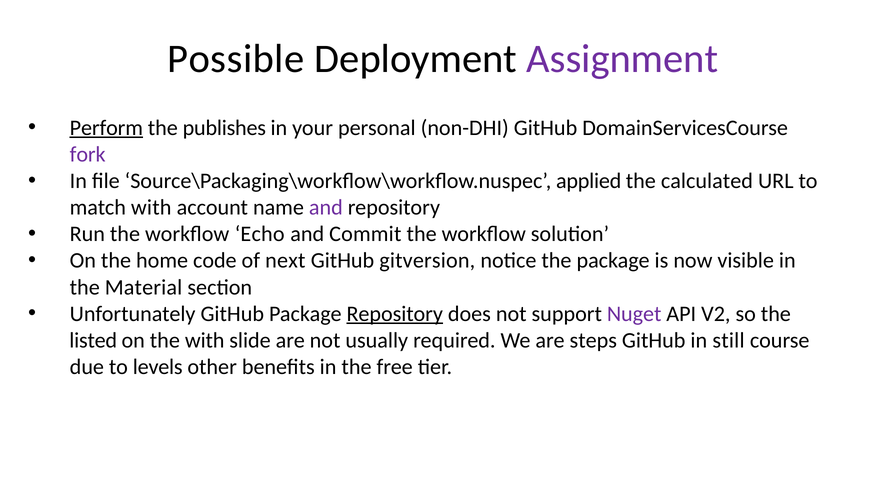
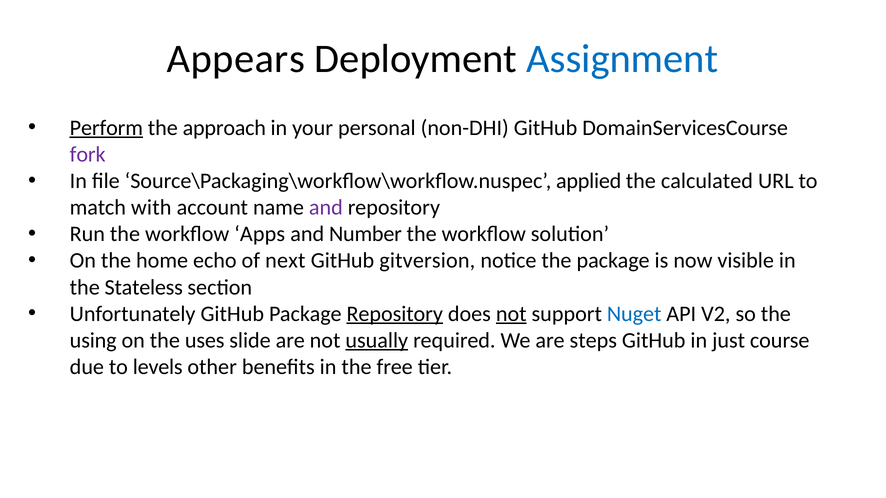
Possible: Possible -> Appears (236, 59)
Assignment colour: purple -> blue (622, 59)
publishes: publishes -> approach (224, 128)
Echo: Echo -> Apps (260, 234)
Commit: Commit -> Number (365, 234)
code: code -> echo (215, 261)
Material: Material -> Stateless (144, 287)
not underline: none -> present (511, 314)
Nuget colour: purple -> blue (634, 314)
listed: listed -> using (93, 341)
the with: with -> uses (205, 341)
usually underline: none -> present (377, 341)
still: still -> just (729, 341)
